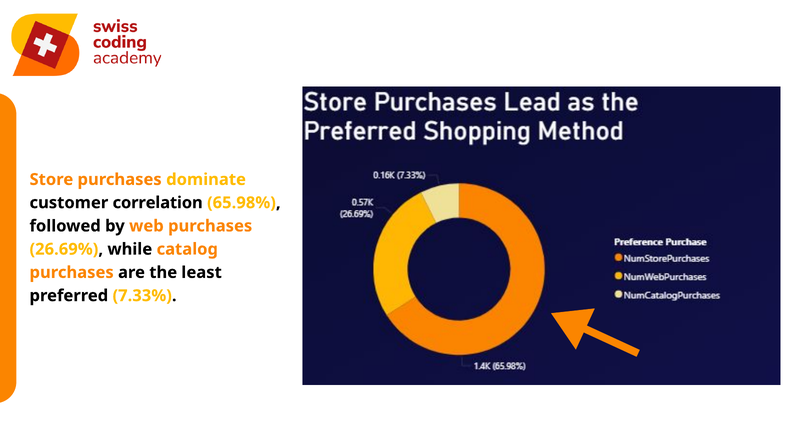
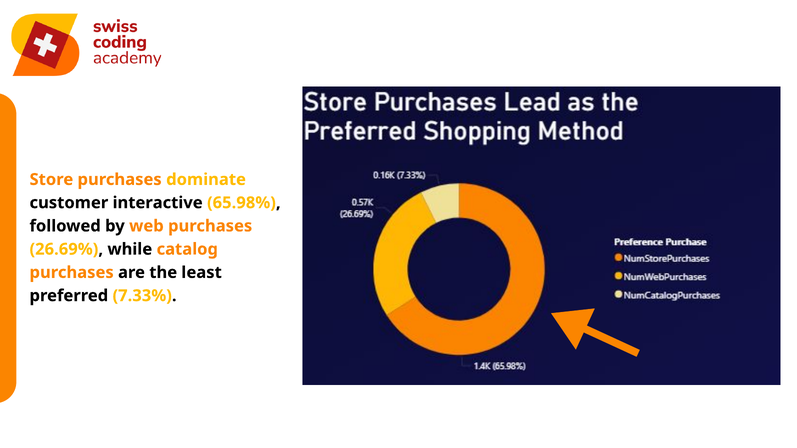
correlation: correlation -> interactive (158, 203)
